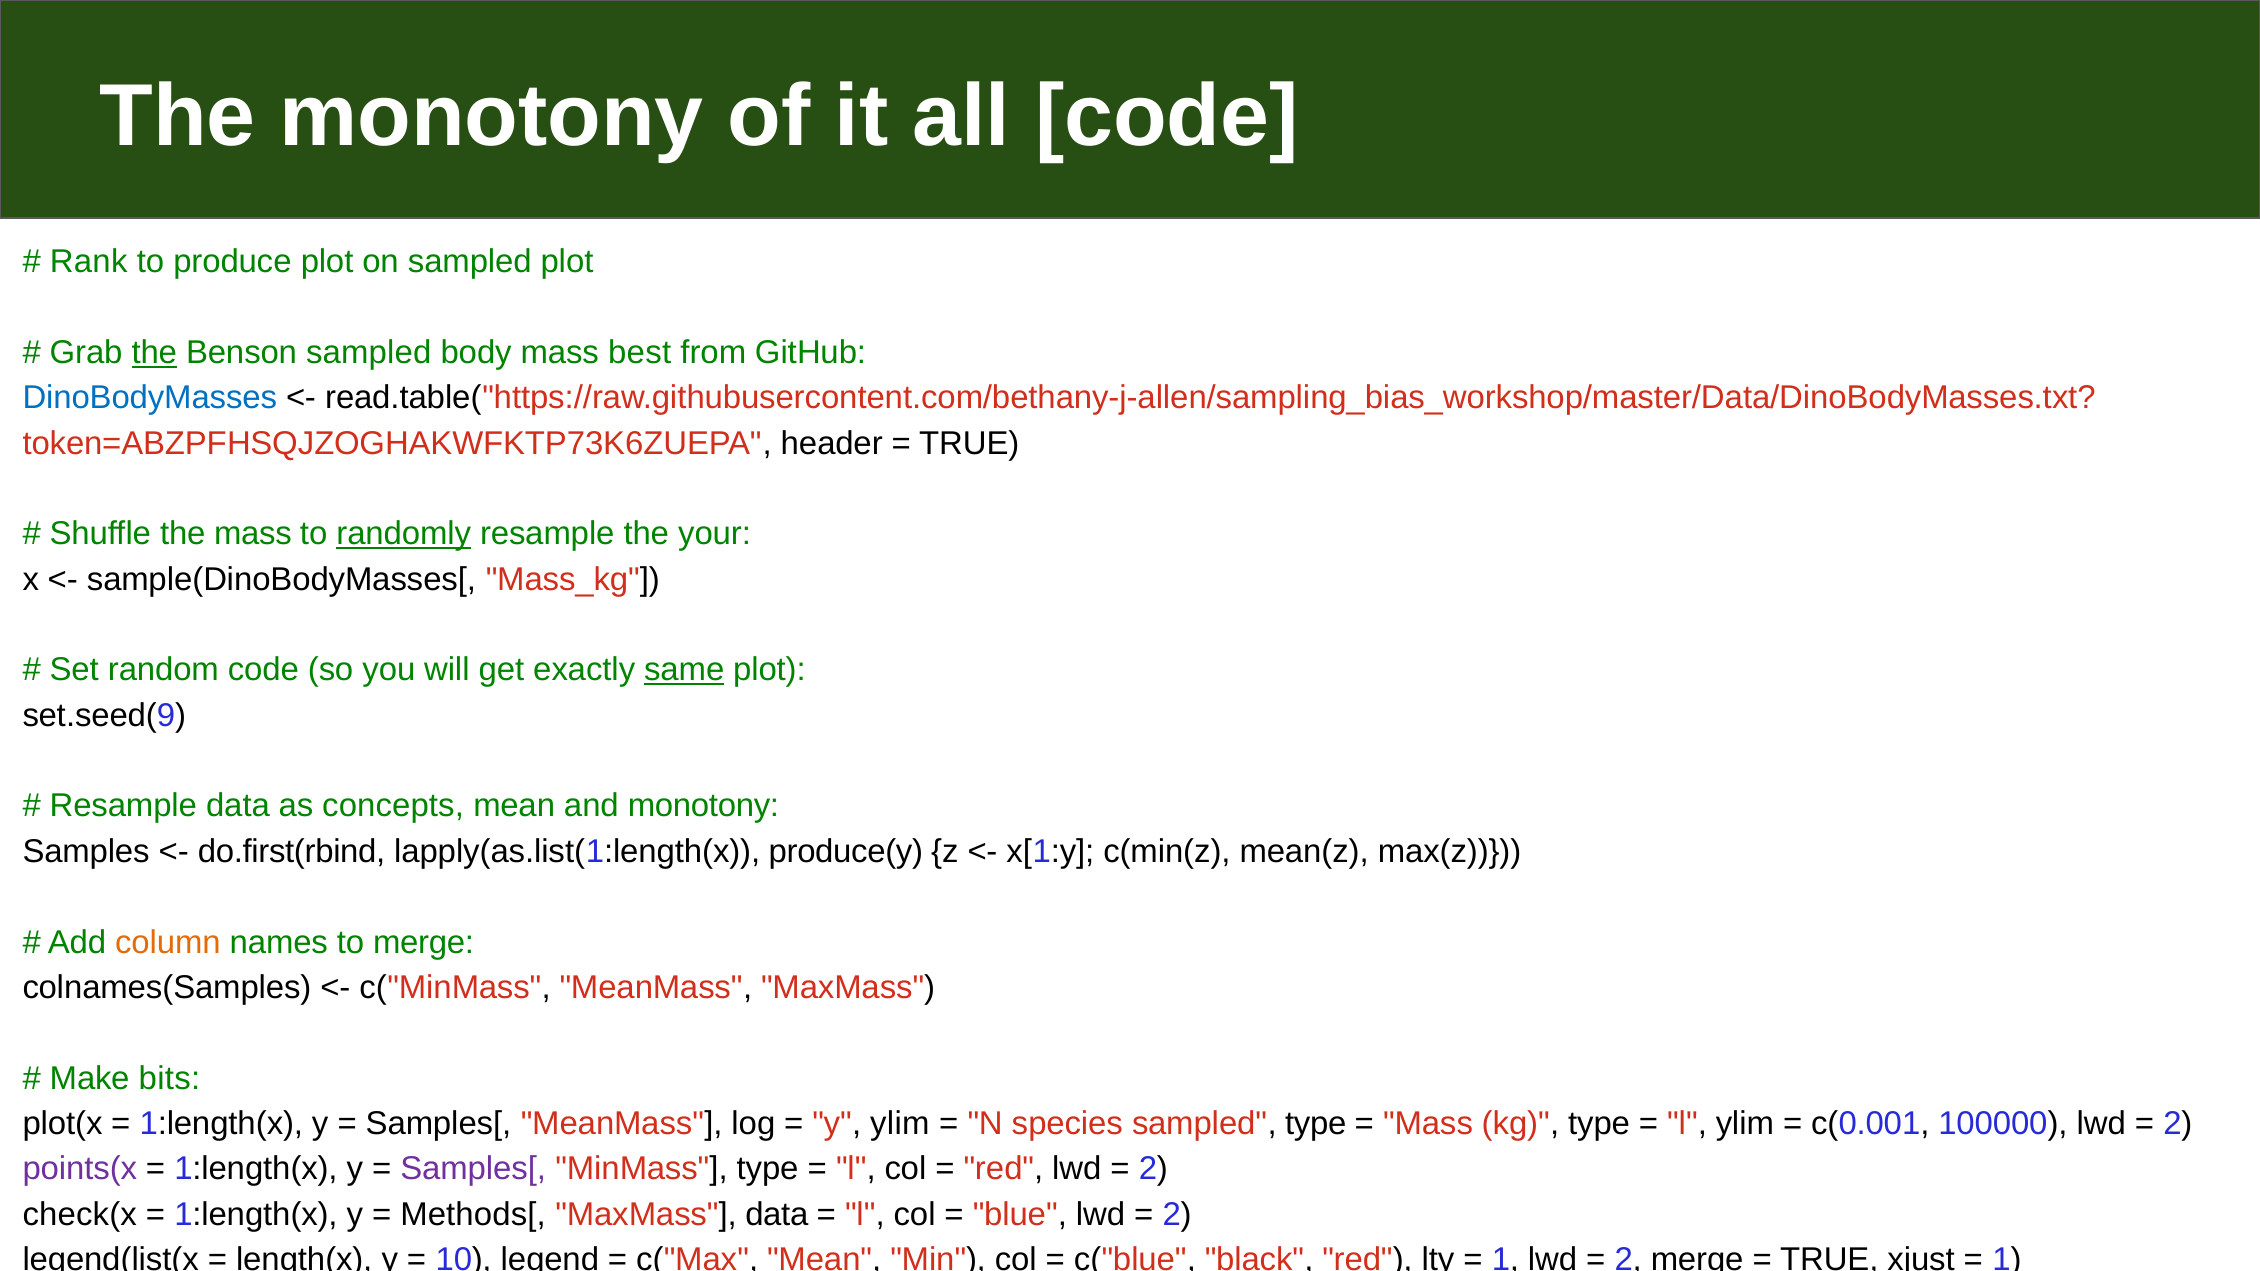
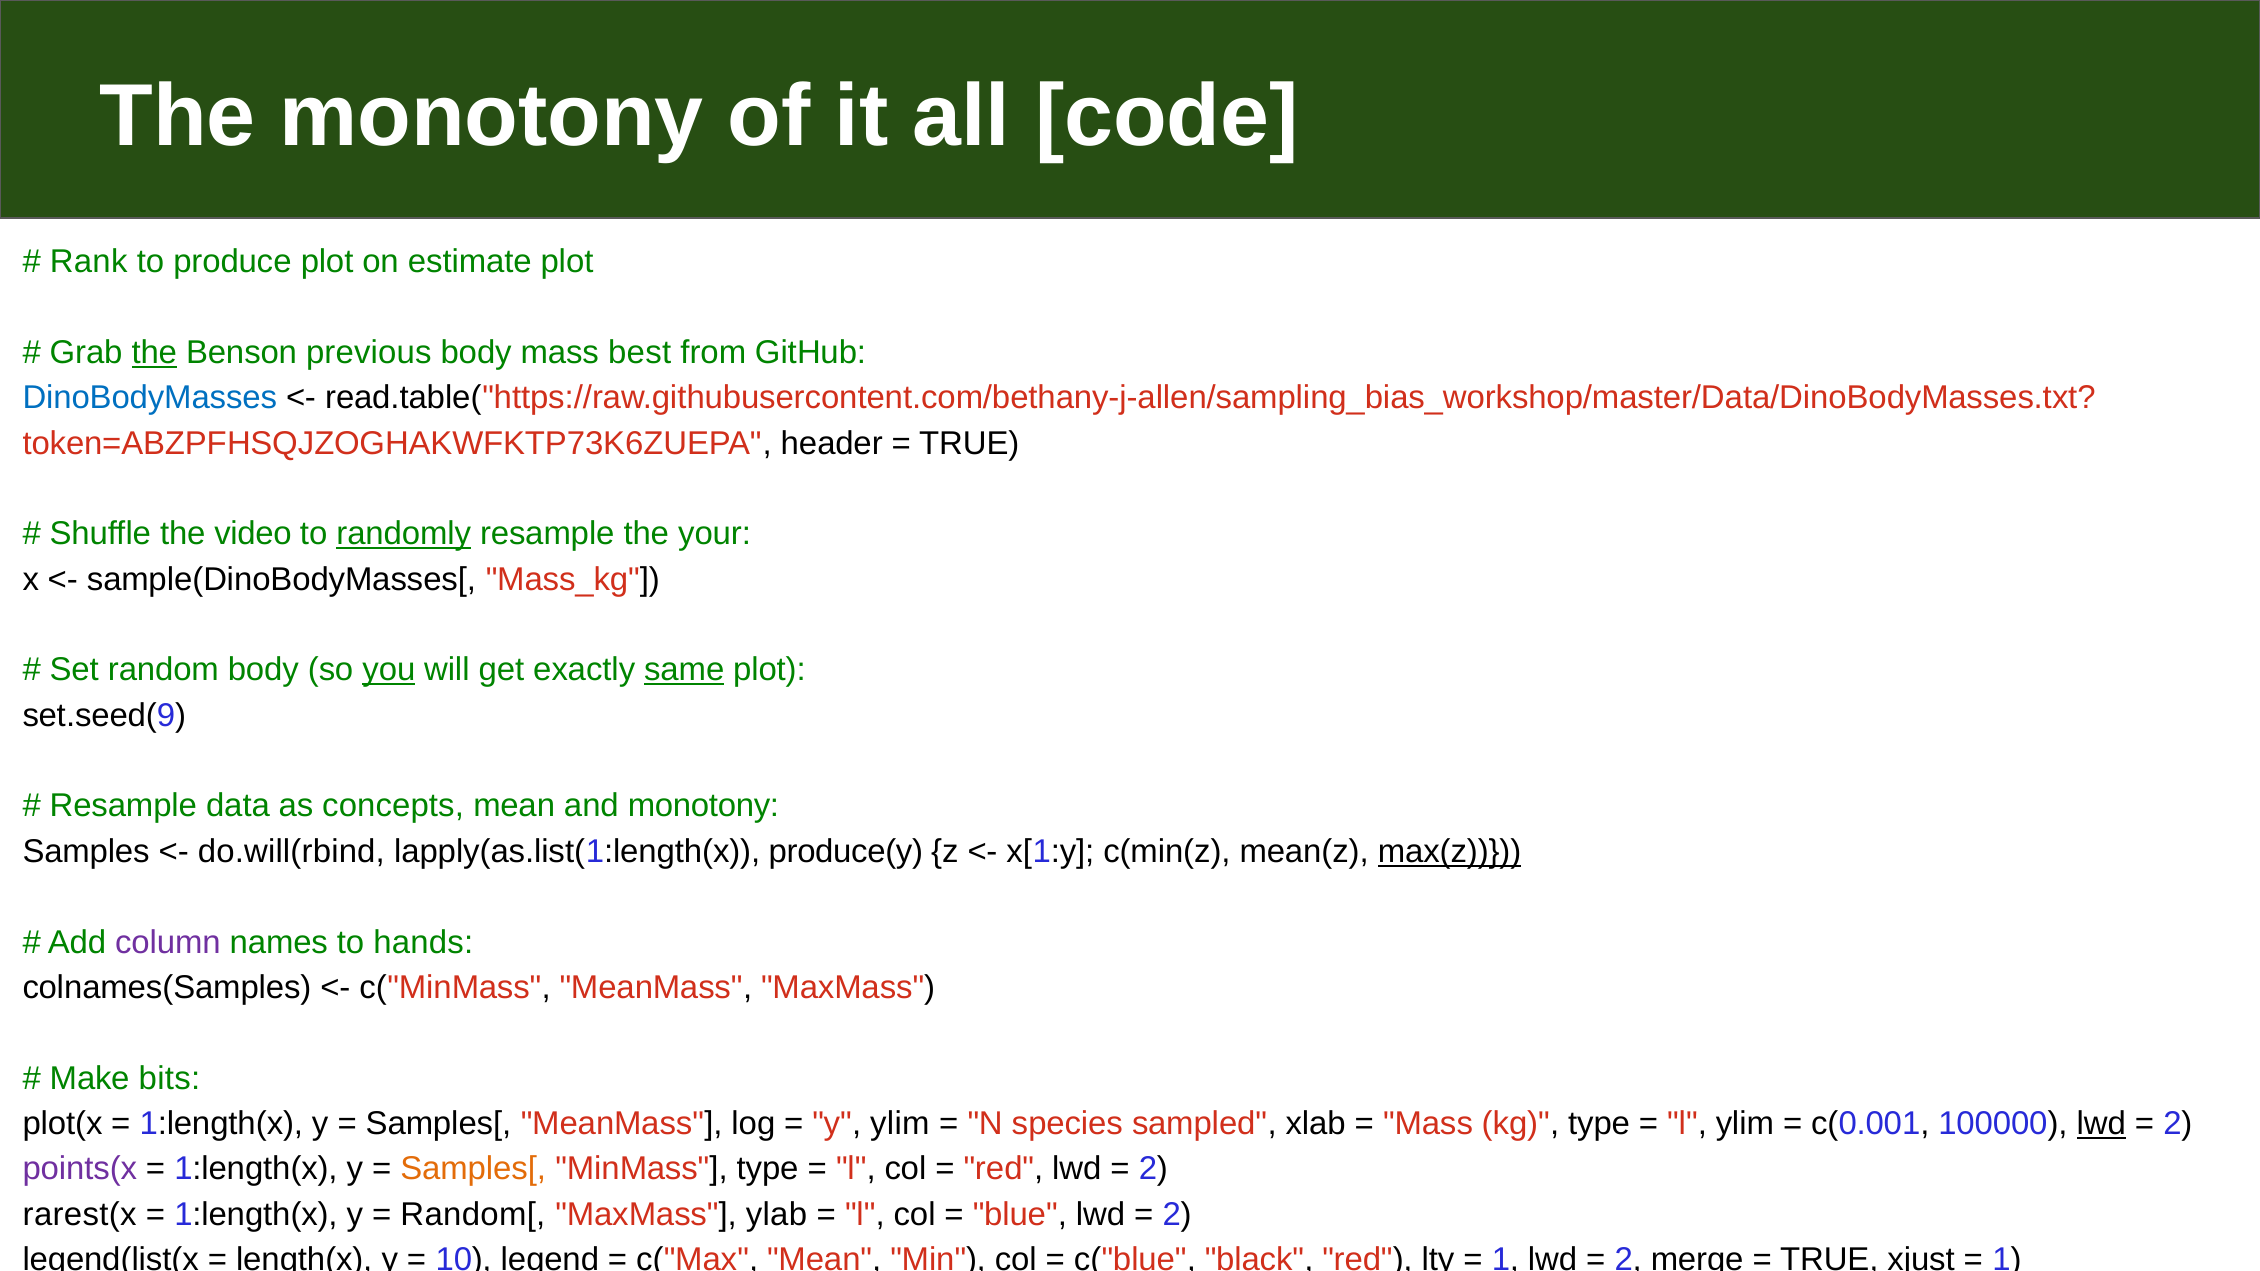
on sampled: sampled -> estimate (470, 262)
Benson sampled: sampled -> previous (369, 353)
the mass: mass -> video (253, 534)
random code: code -> body (263, 670)
you underline: none -> present (389, 670)
do.first(rbind: do.first(rbind -> do.will(rbind (291, 852)
max(z underline: none -> present (1450, 852)
column colour: orange -> purple (168, 942)
to merge: merge -> hands (423, 942)
sampled type: type -> xlab (1316, 1124)
lwd underline: none -> present (2101, 1124)
Samples[ colour: purple -> orange (473, 1169)
check(x: check(x -> rarest(x (80, 1215)
Methods[: Methods[ -> Random[ (473, 1215)
MaxMass data: data -> ylab (776, 1215)
